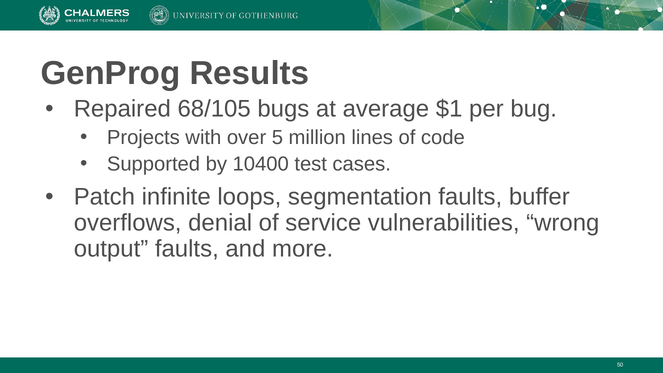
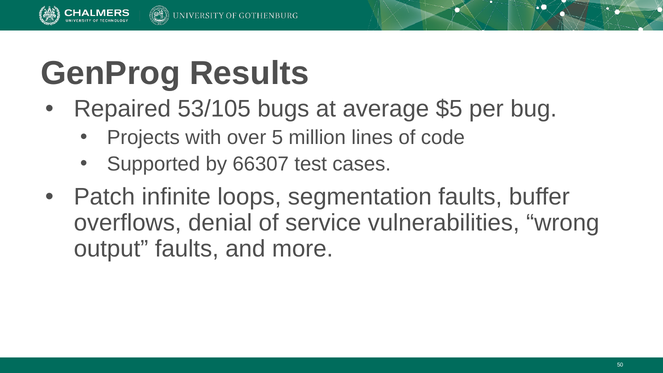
68/105: 68/105 -> 53/105 (214, 109)
$1: $1 -> $5 (449, 109)
10400: 10400 -> 66307 (261, 164)
